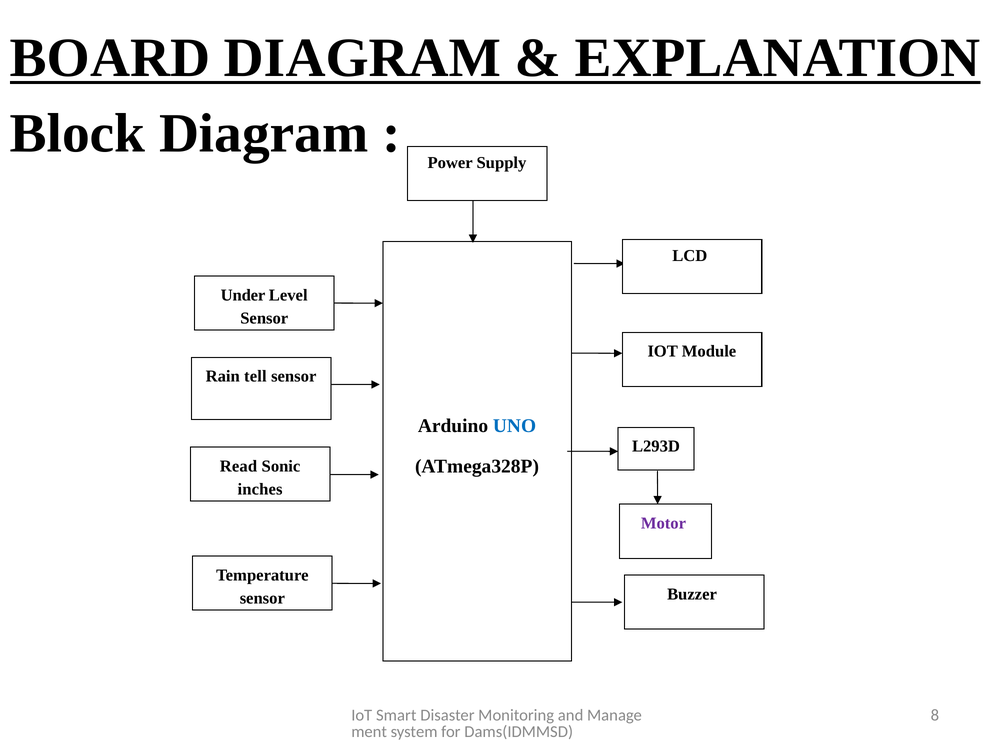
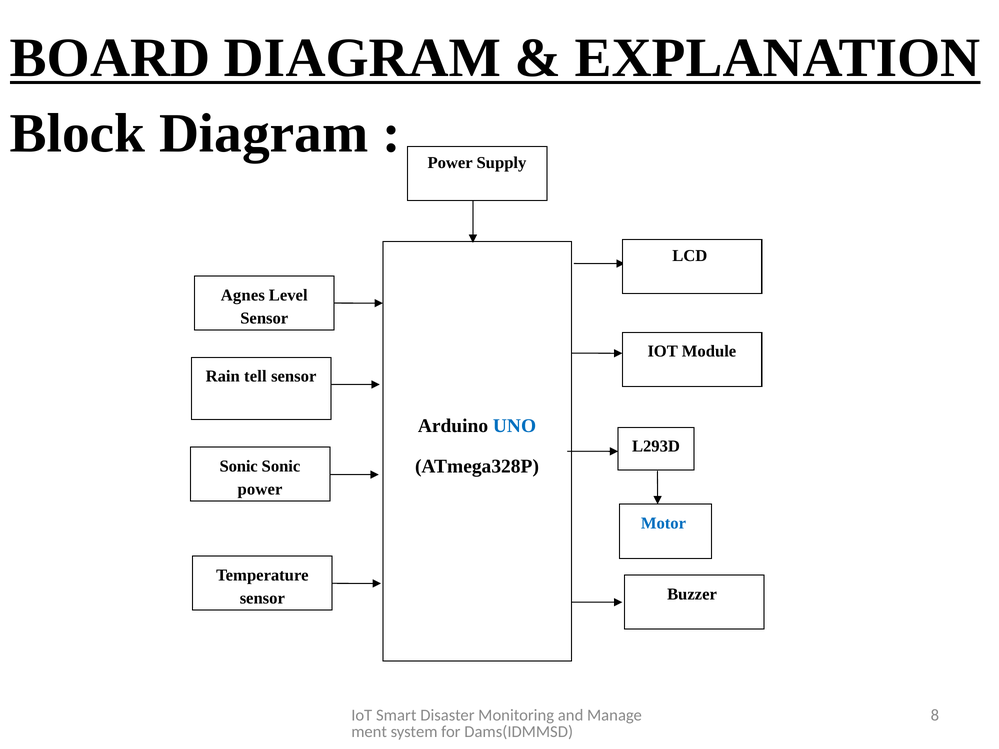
Under: Under -> Agnes (243, 295)
Read: Read -> Sonic (239, 466)
inches: inches -> power (260, 489)
Motor colour: purple -> blue (663, 524)
